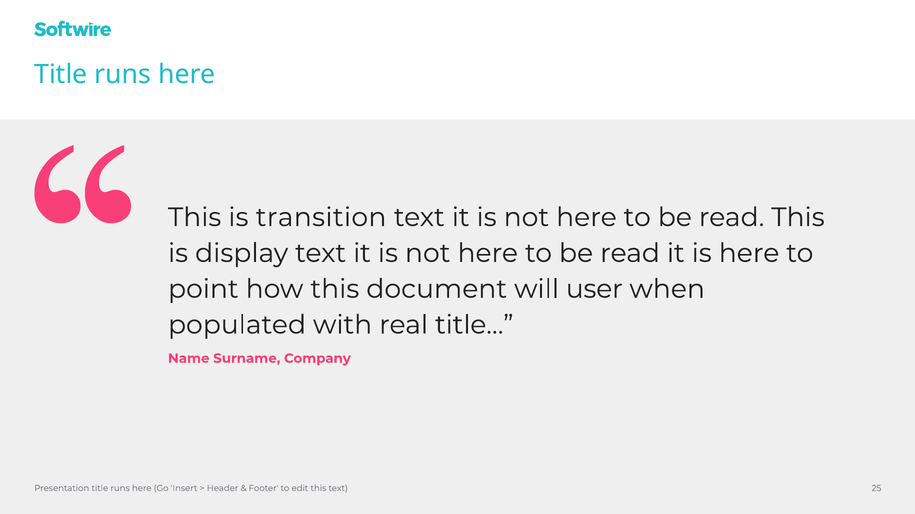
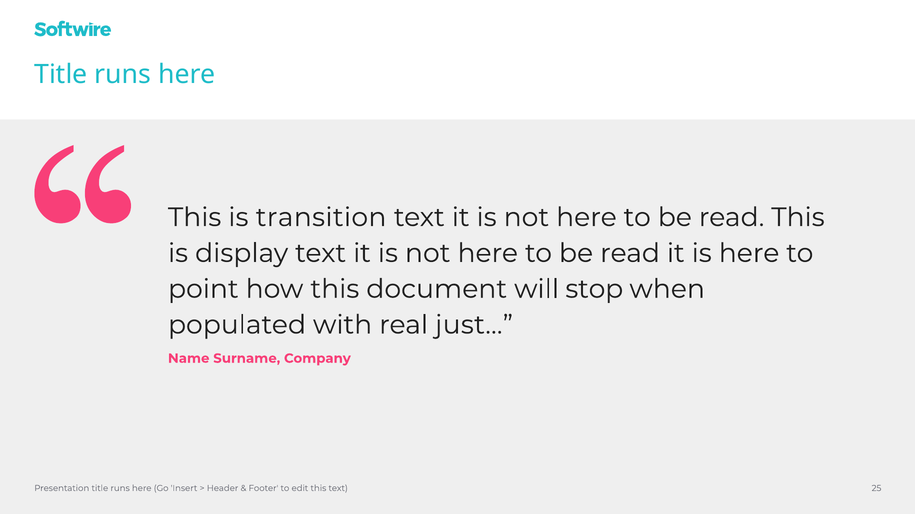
user: user -> stop (594, 289)
title…: title… -> just… (474, 325)
